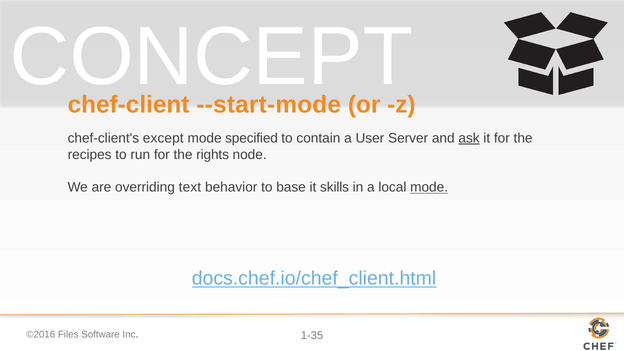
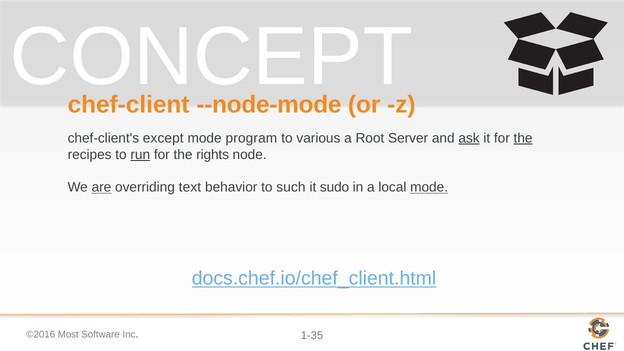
--start-mode: --start-mode -> --node-mode (269, 105)
specified: specified -> program (251, 138)
contain: contain -> various (318, 138)
User: User -> Root (370, 138)
the underline: none -> present (523, 138)
run underline: none -> present (140, 155)
are underline: none -> present (101, 187)
base: base -> such (291, 187)
skills: skills -> sudo (335, 187)
Files: Files -> Most (68, 335)
